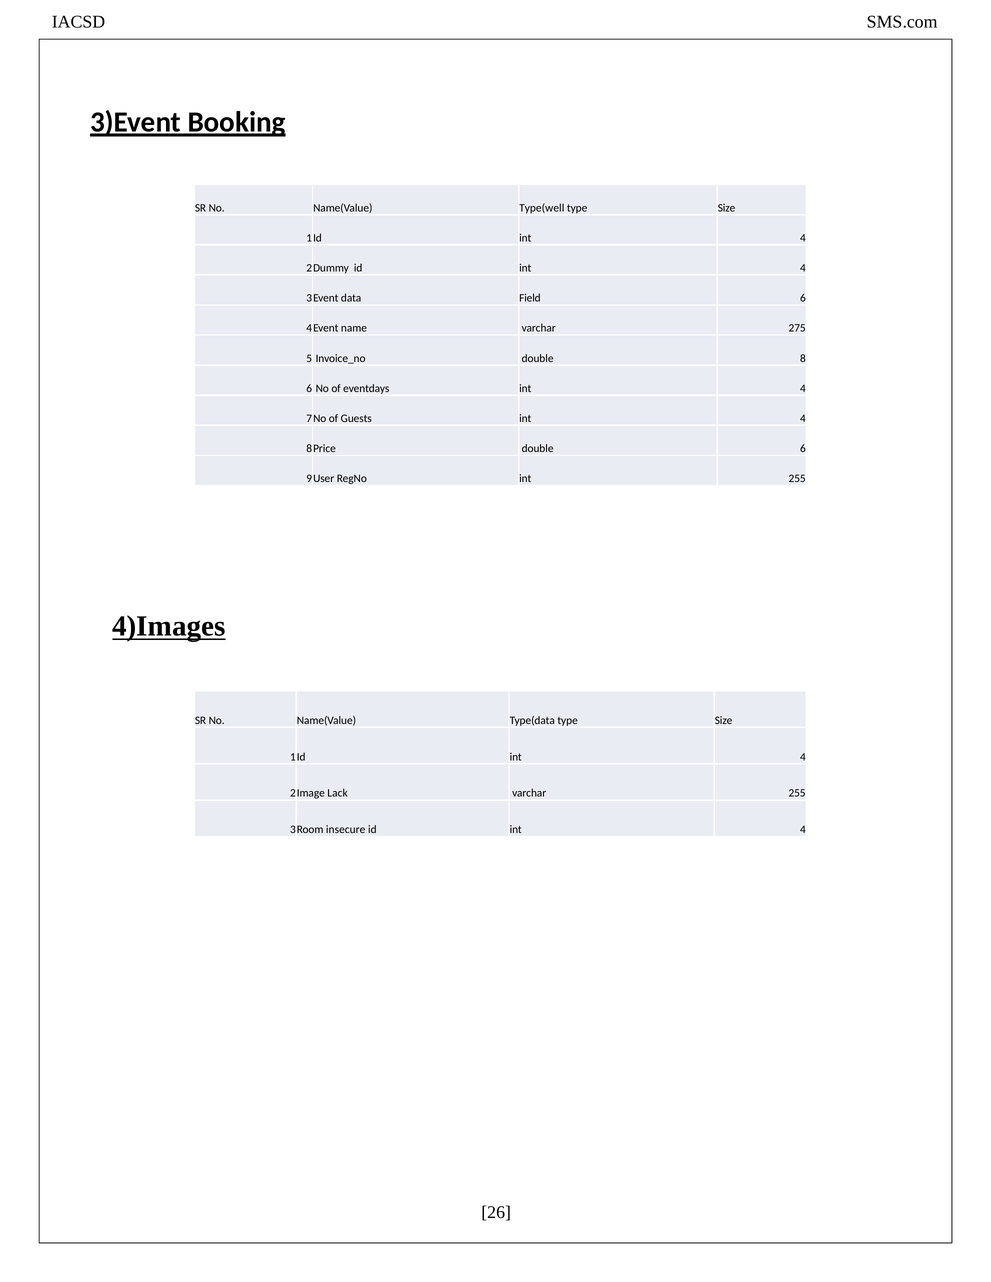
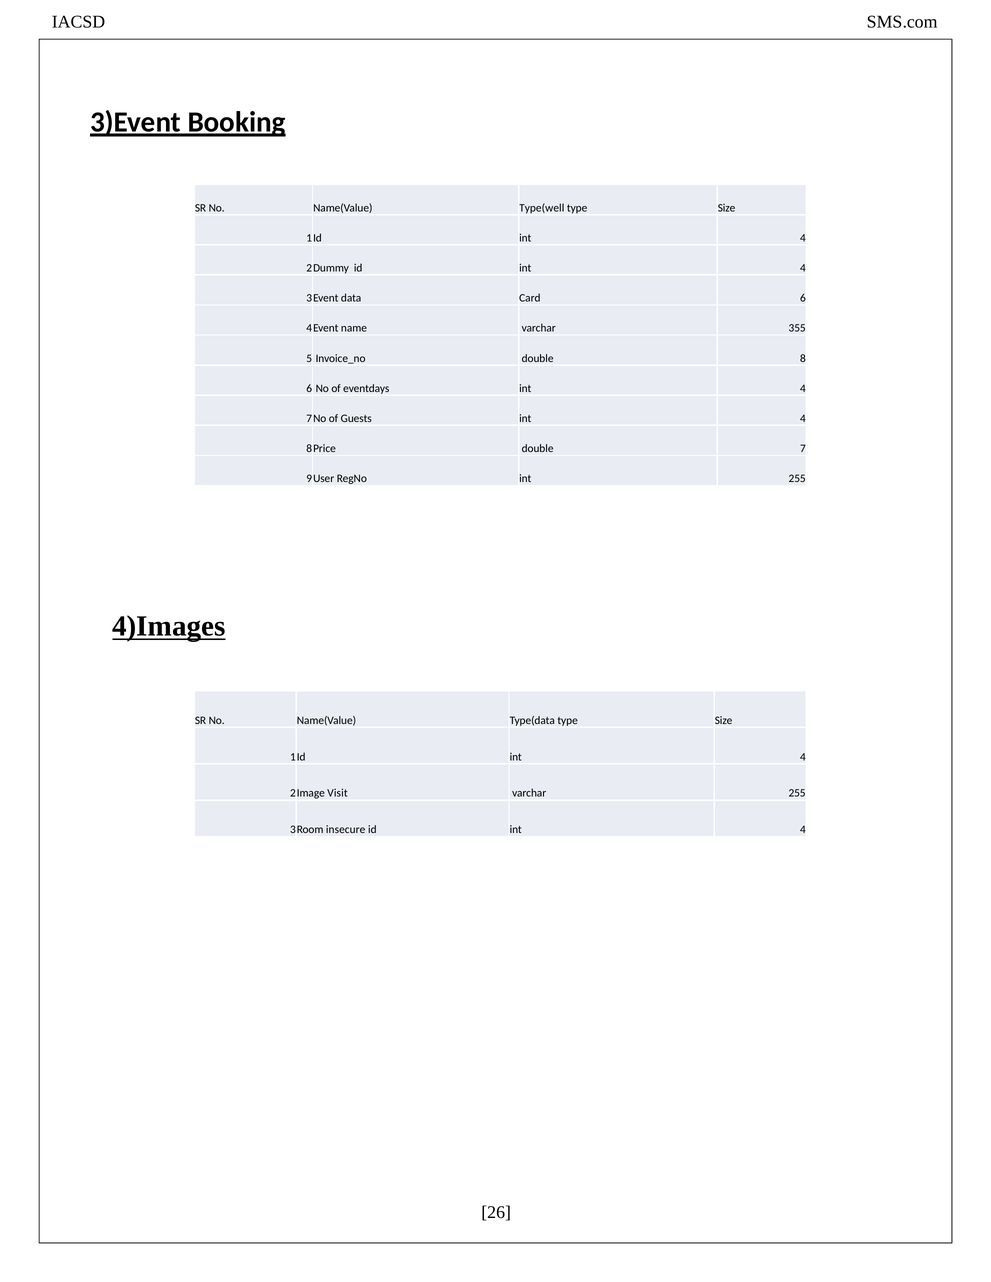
Field: Field -> Card (530, 298)
275: 275 -> 355 (797, 328)
double 6: 6 -> 7 (803, 449)
Lack: Lack -> Visit (338, 794)
